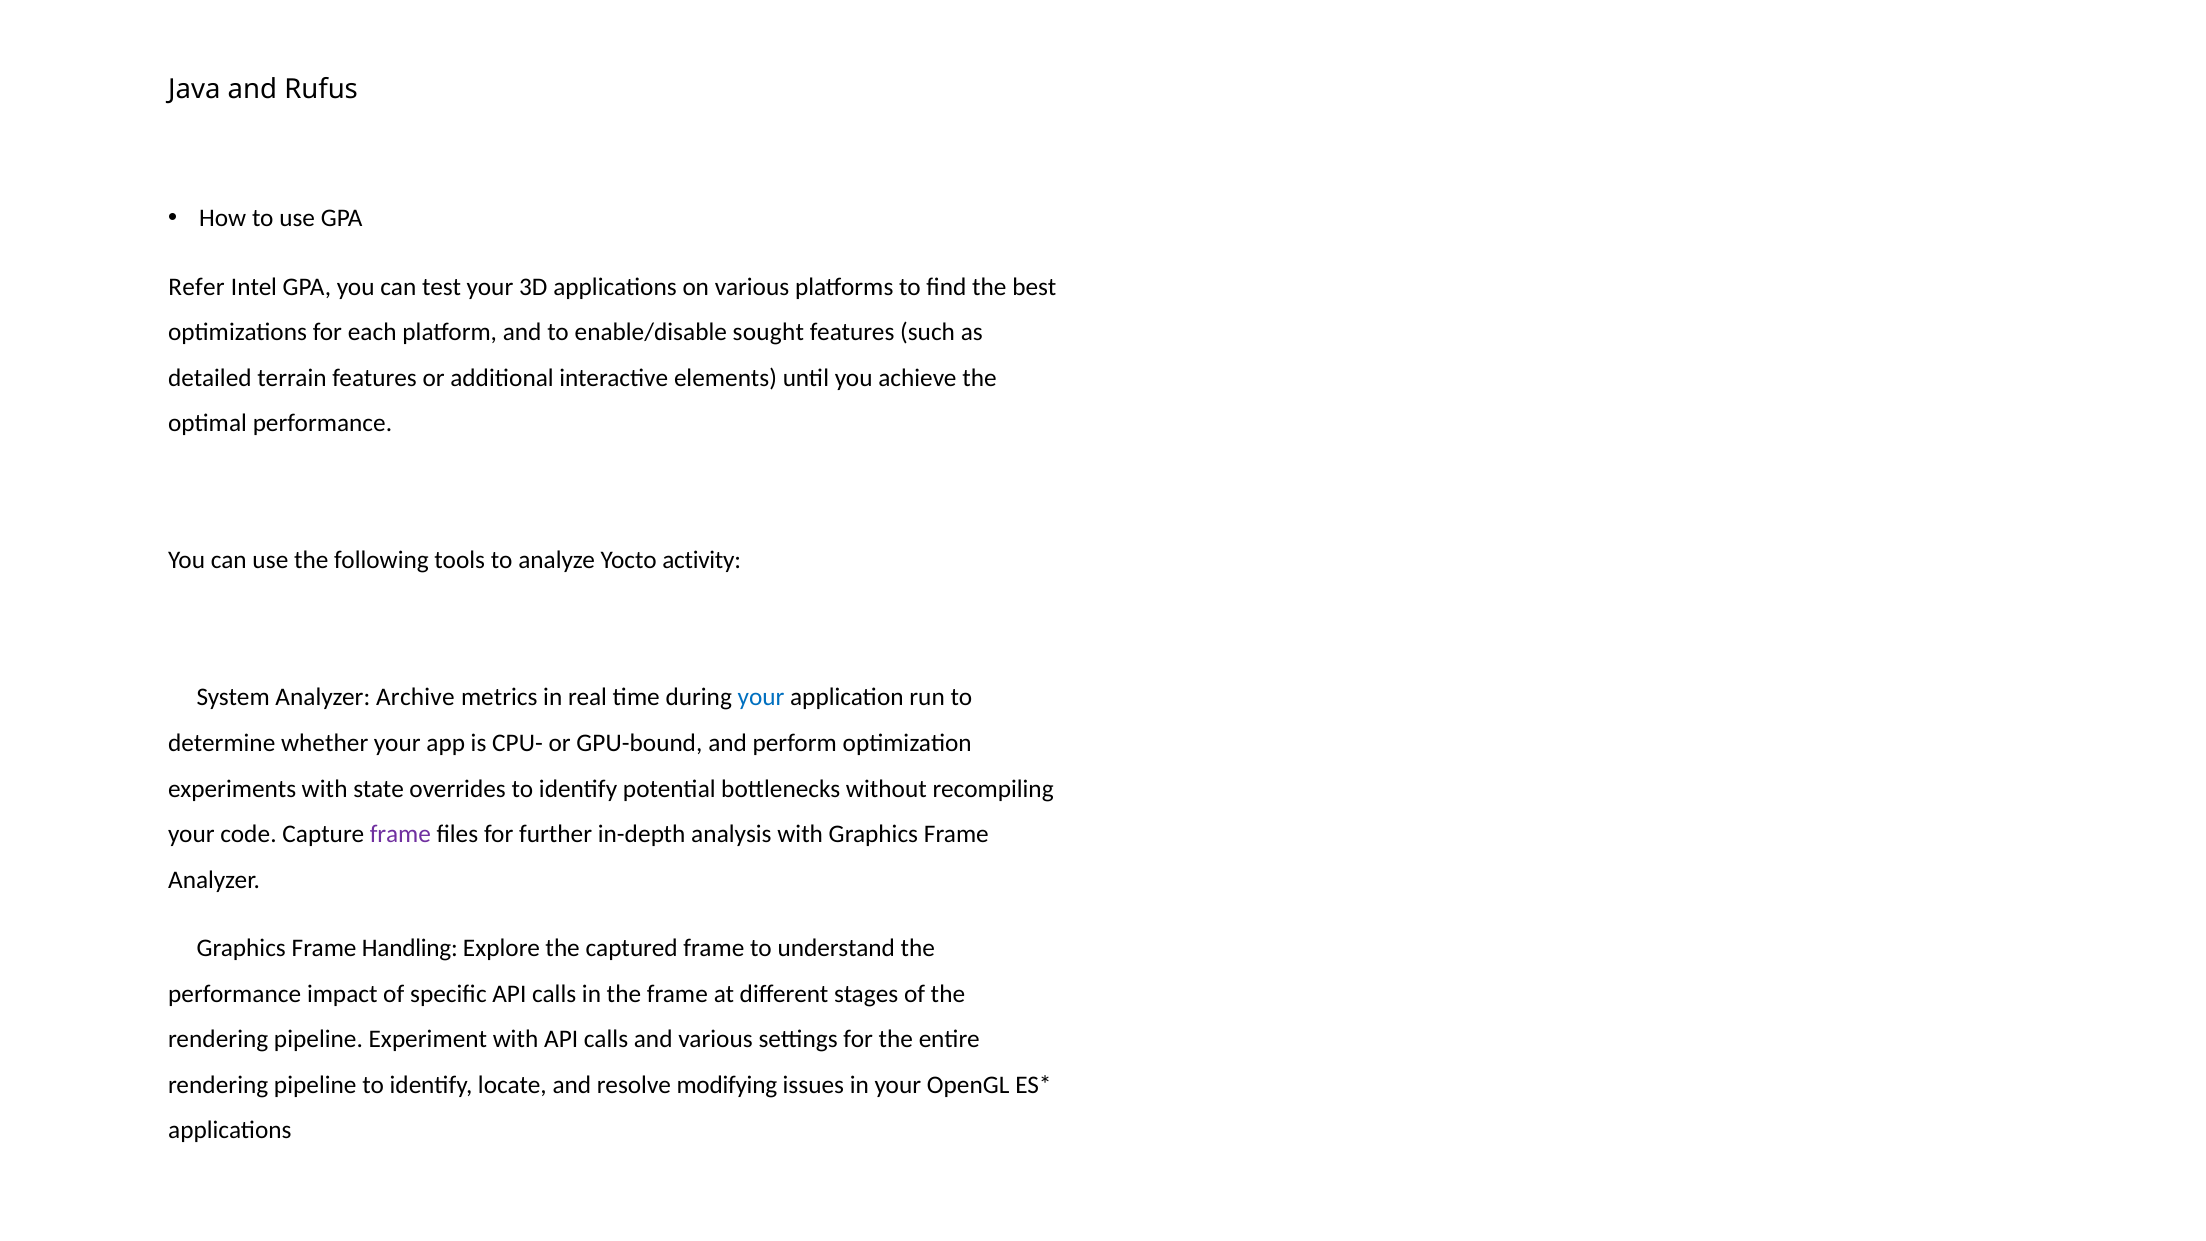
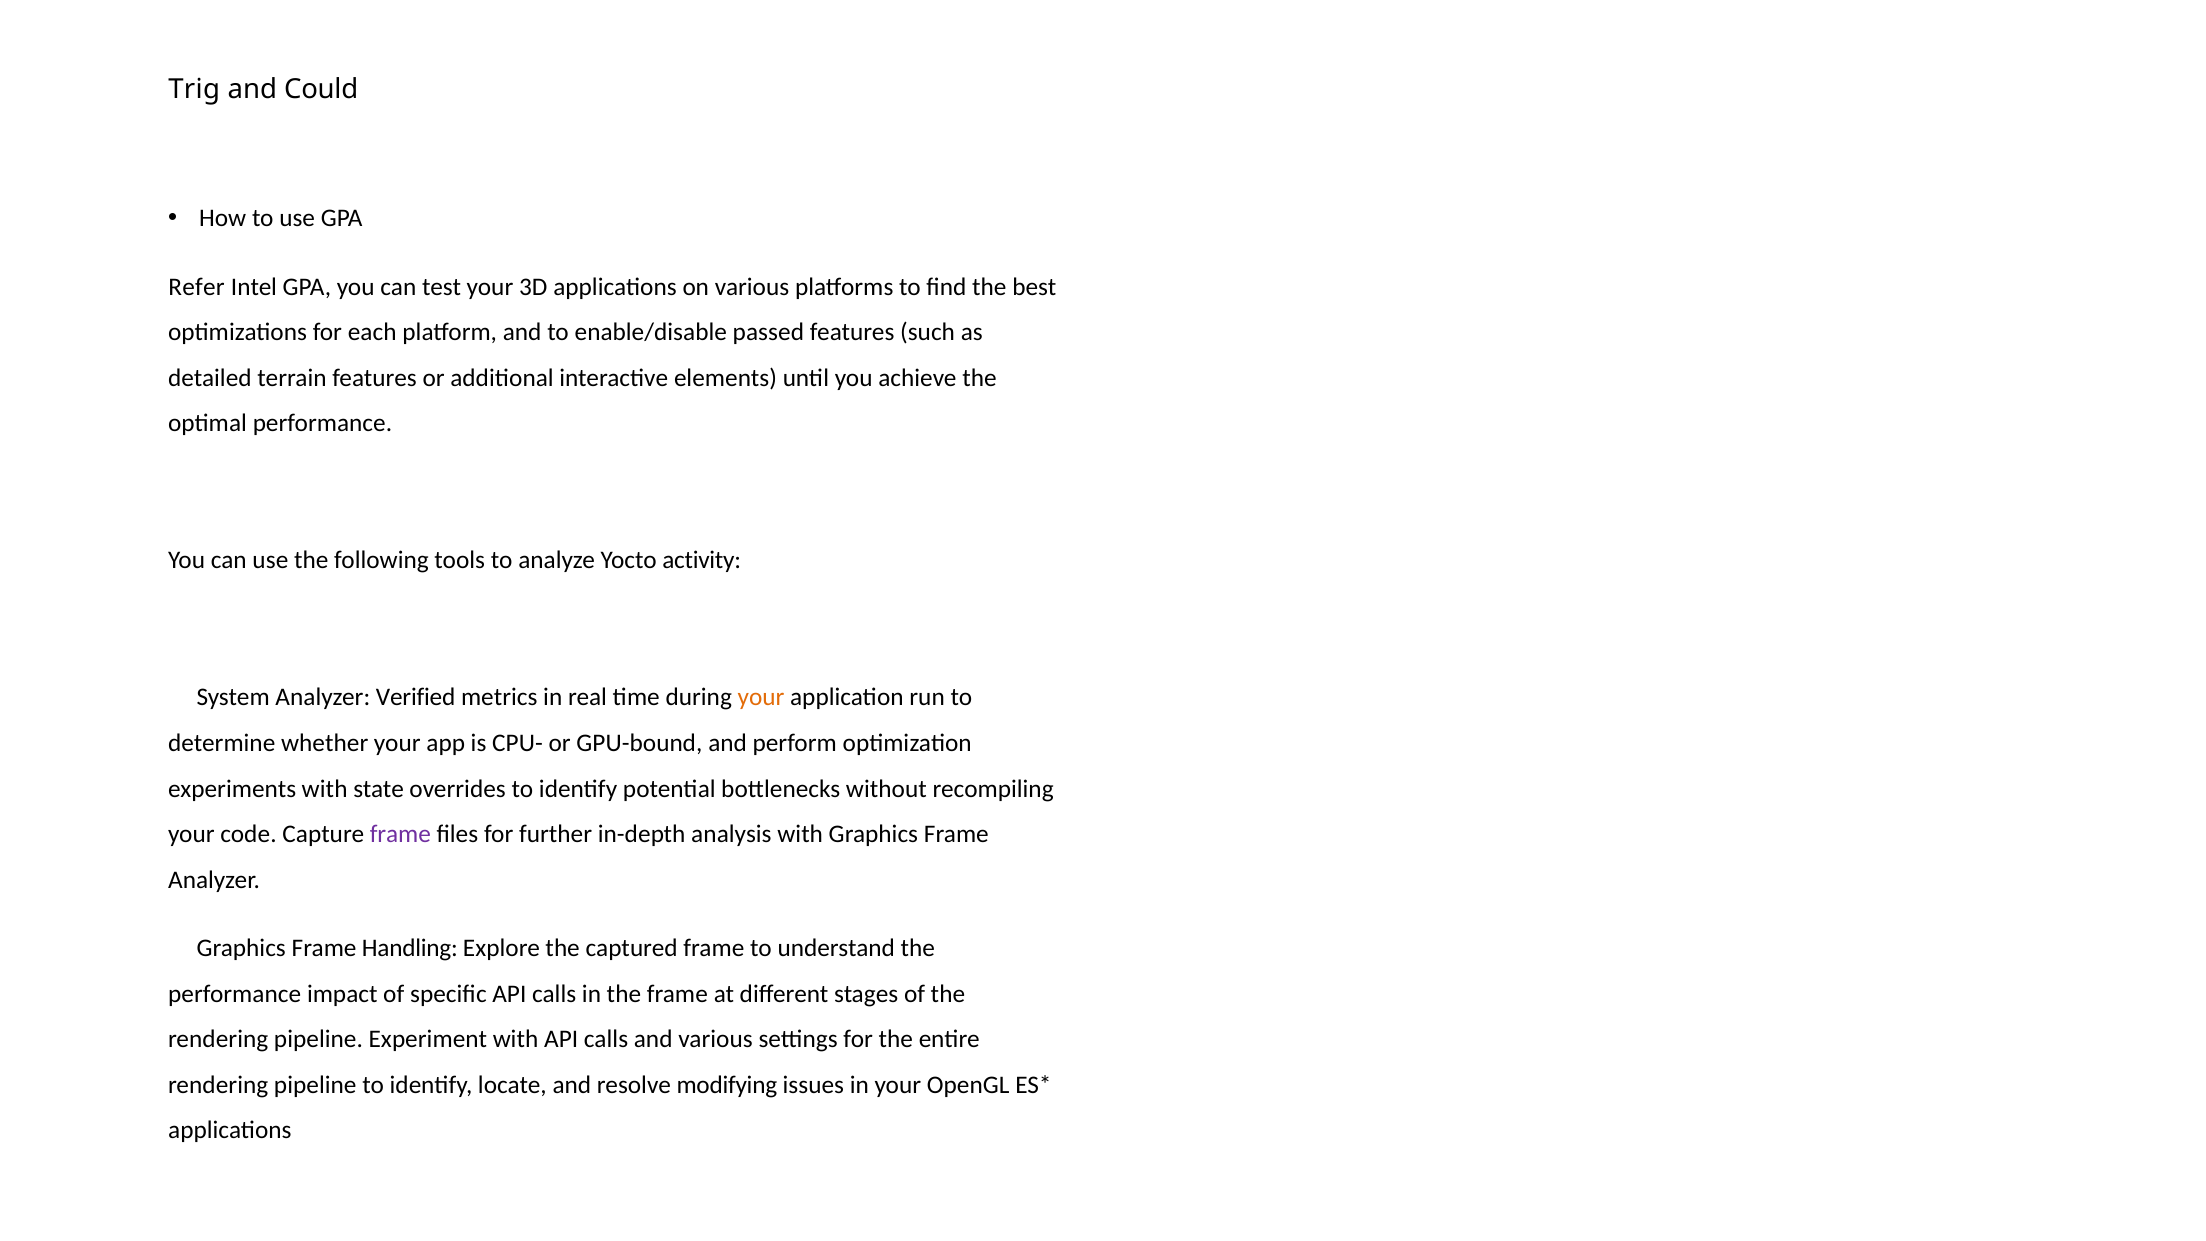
Java: Java -> Trig (194, 89)
Rufus: Rufus -> Could (321, 89)
sought: sought -> passed (768, 332)
Archive: Archive -> Verified (416, 698)
your colour: blue -> orange (761, 698)
